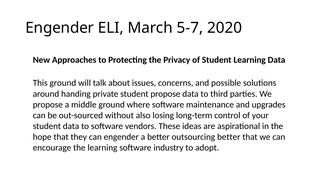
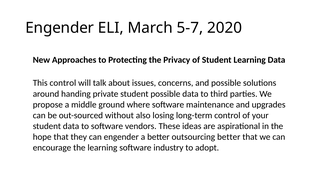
This ground: ground -> control (63, 83)
student propose: propose -> possible (165, 94)
